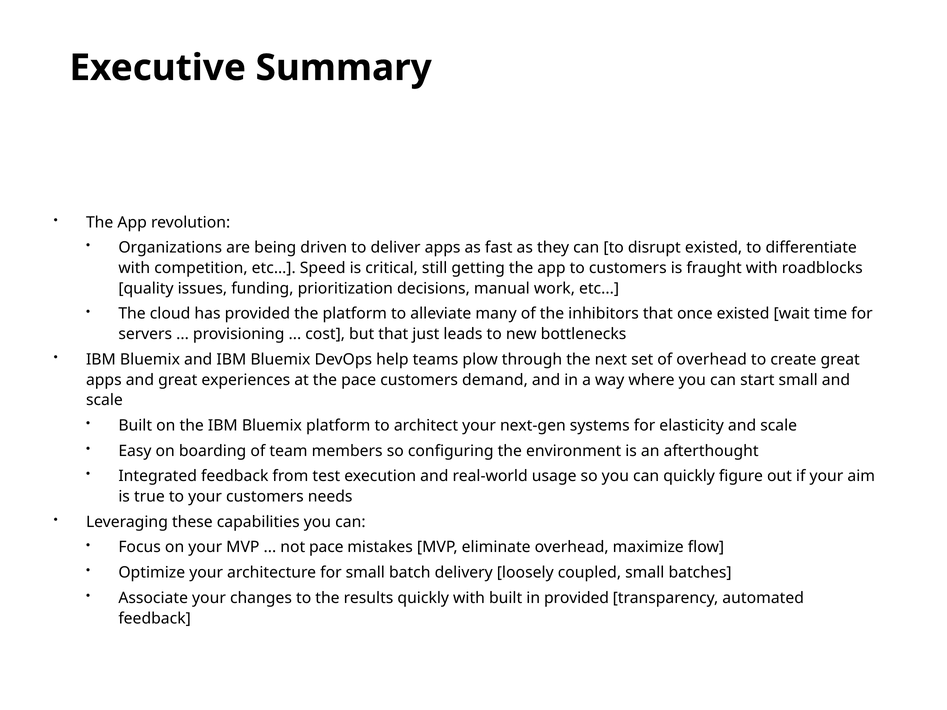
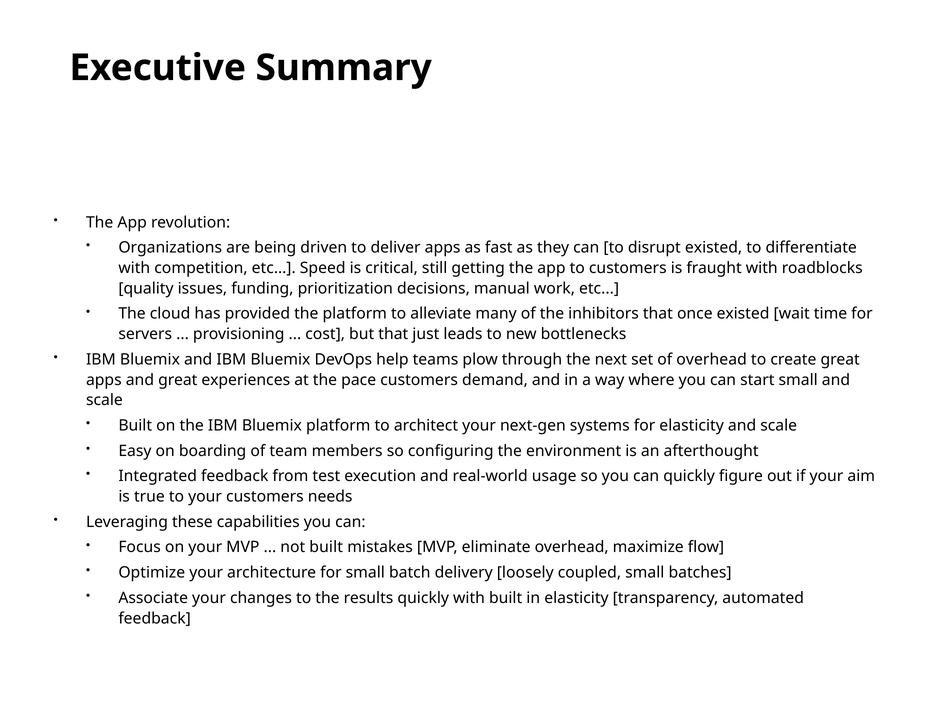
not pace: pace -> built (326, 547)
in provided: provided -> elasticity (576, 598)
